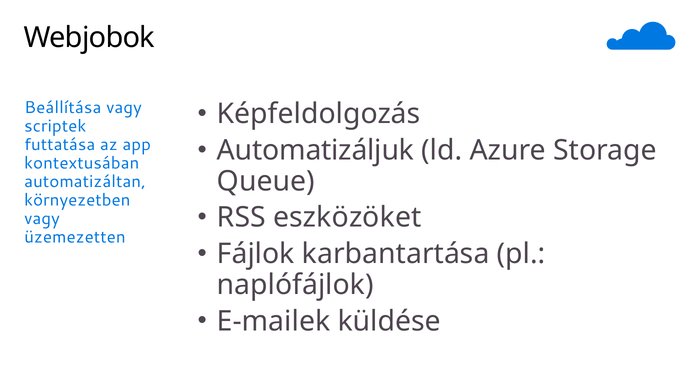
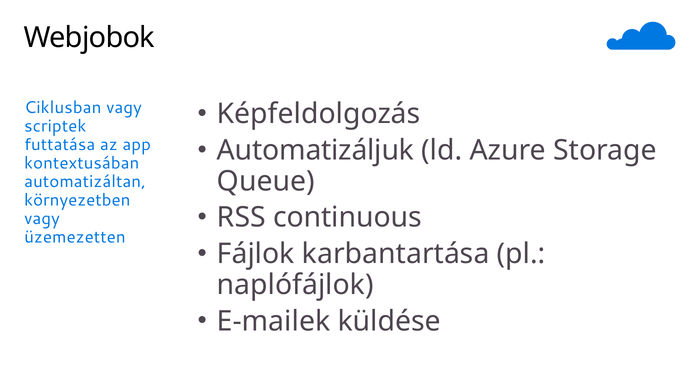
Beállítása: Beállítása -> Ciklusban (63, 108)
eszközöket: eszközöket -> continuous (347, 217)
